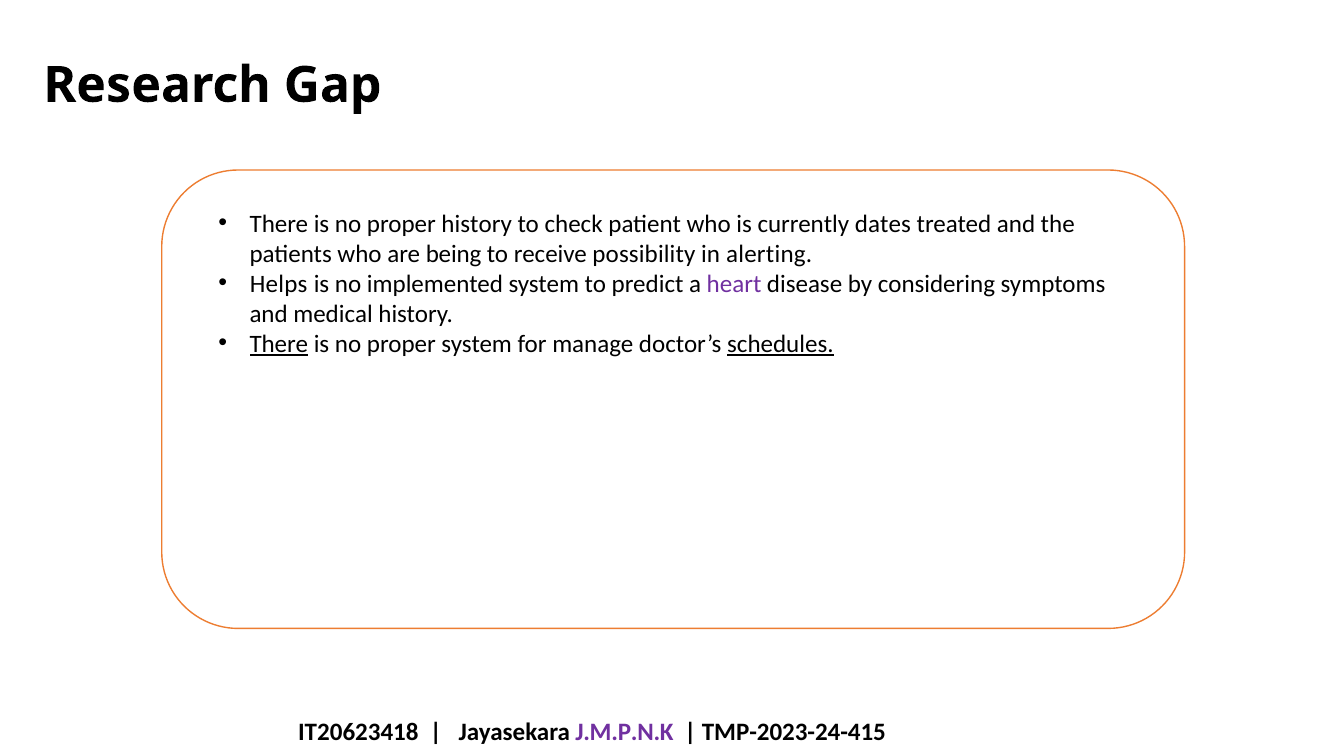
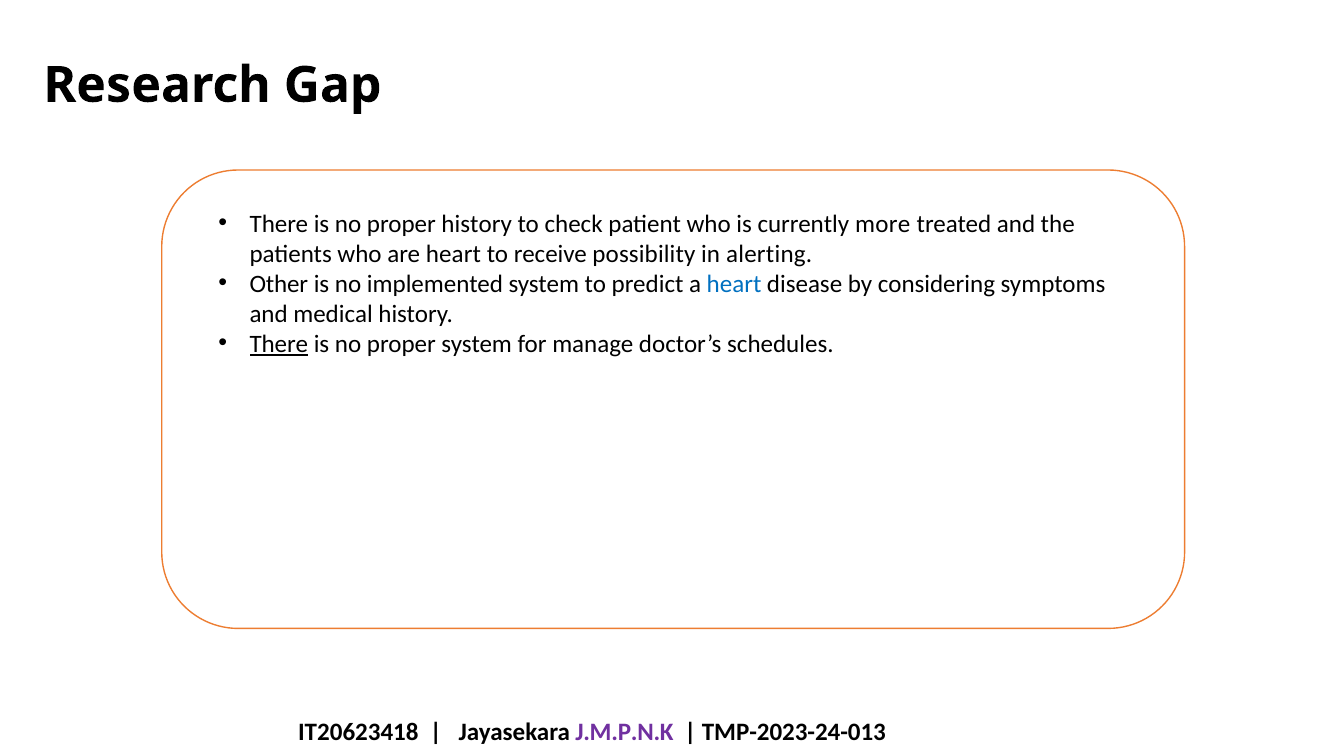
dates: dates -> more (883, 224)
are being: being -> heart (453, 254)
Helps: Helps -> Other (279, 284)
heart colour: purple -> blue (734, 284)
schedules underline: present -> none (780, 344)
TMP-2023-24-415: TMP-2023-24-415 -> TMP-2023-24-013 (794, 733)
